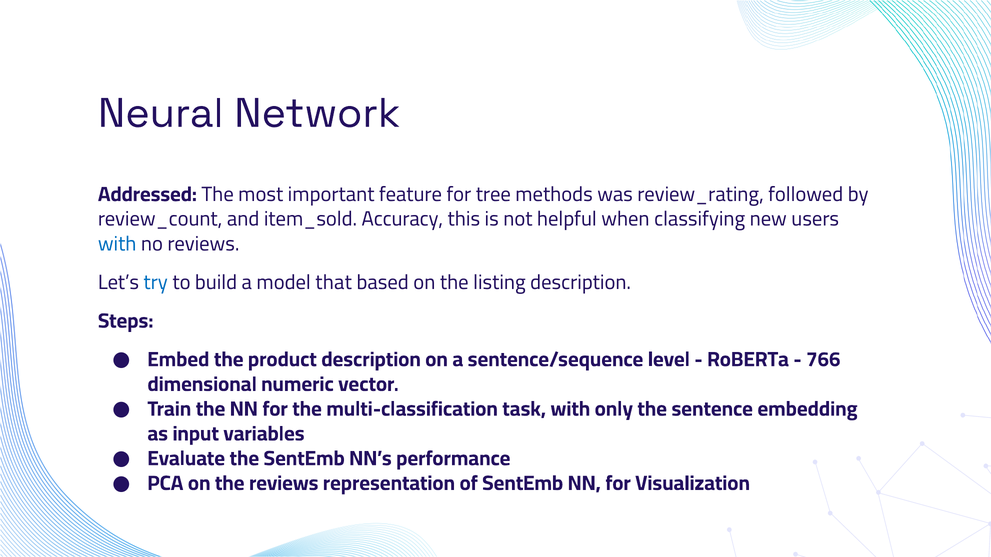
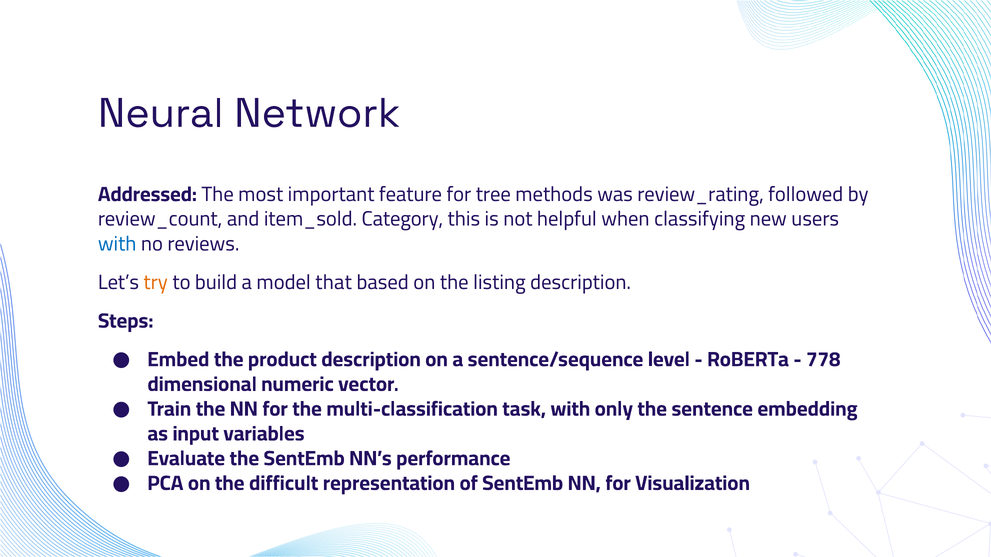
Accuracy: Accuracy -> Category (402, 219)
try colour: blue -> orange (156, 283)
766: 766 -> 778 (823, 360)
the reviews: reviews -> difficult (284, 484)
